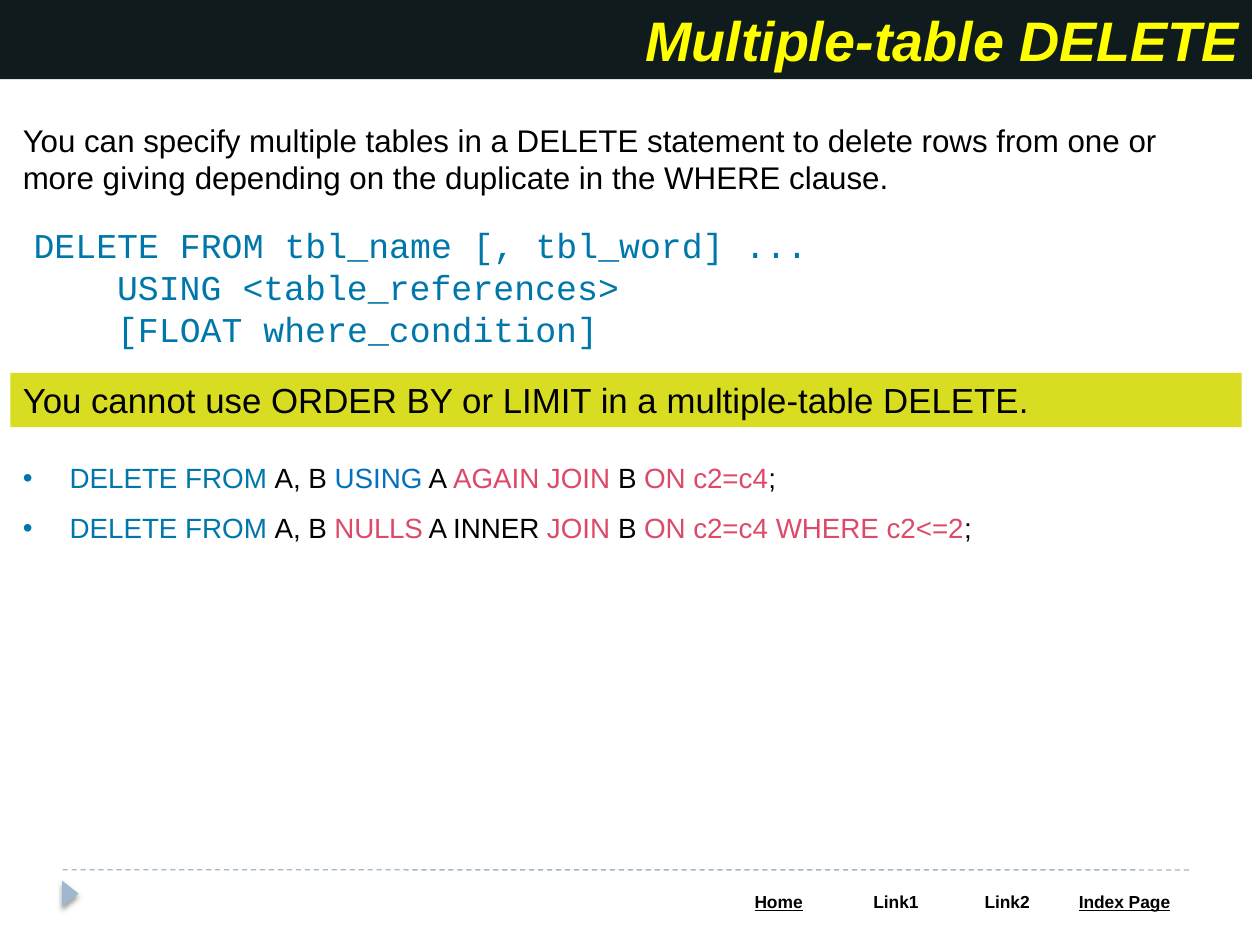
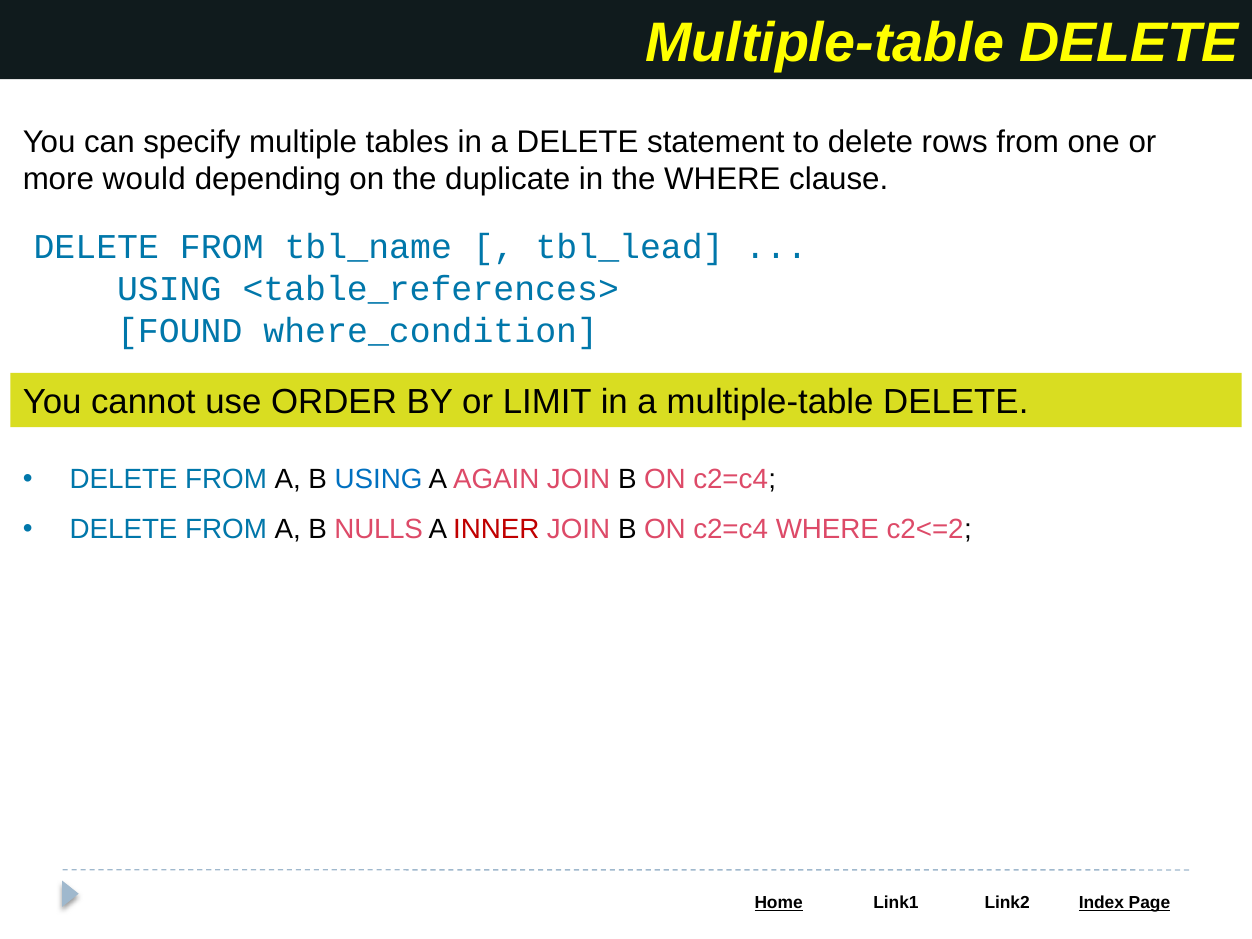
giving: giving -> would (144, 179)
tbl_word: tbl_word -> tbl_lead (630, 247)
FLOAT: FLOAT -> FOUND (180, 331)
INNER colour: black -> red (496, 530)
